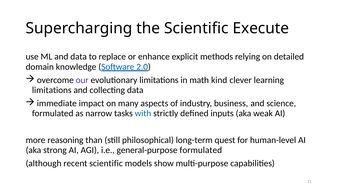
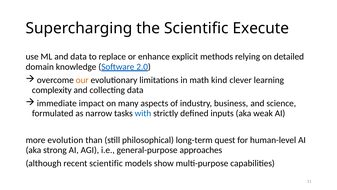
our colour: purple -> orange (82, 80)
limitations: limitations -> complexity (52, 90)
reasoning: reasoning -> evolution (65, 140)
general-purpose formulated: formulated -> approaches (201, 150)
